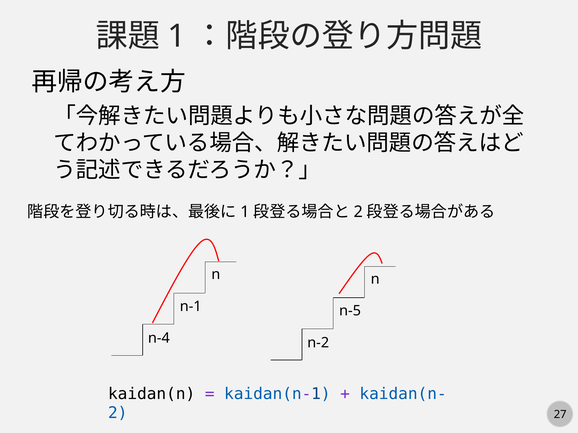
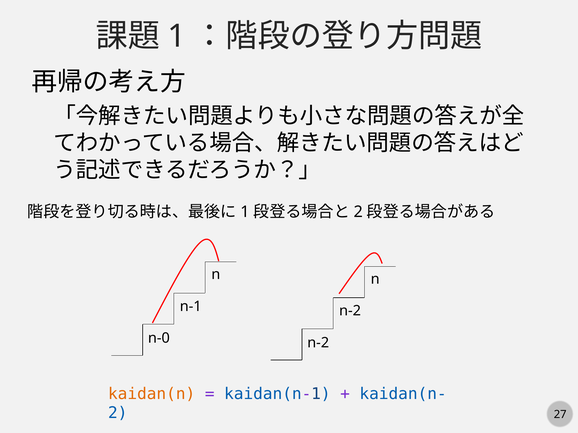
n-5: n-5 -> n-2 (350, 311)
n-4: n-4 -> n-0 (159, 339)
kaidan(n colour: black -> orange (152, 394)
